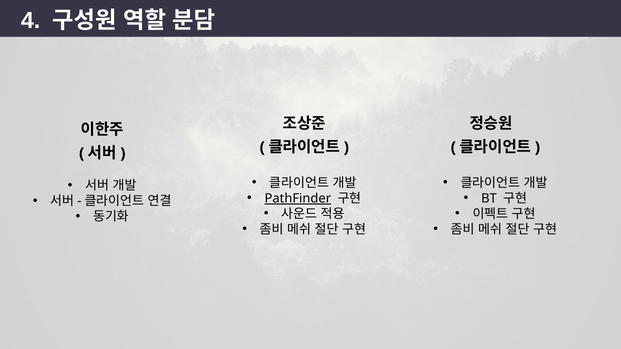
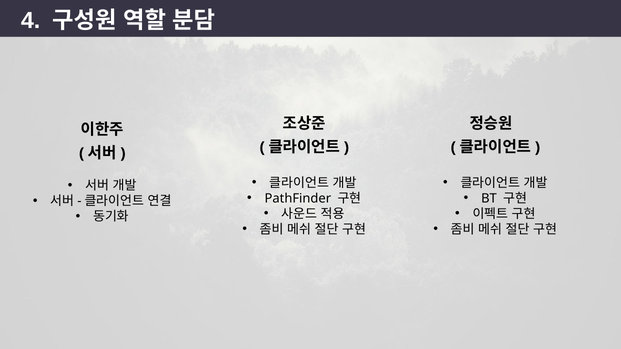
PathFinder underline: present -> none (298, 199)
